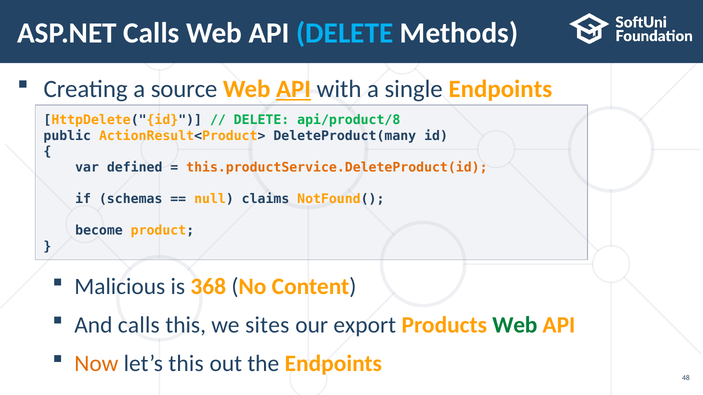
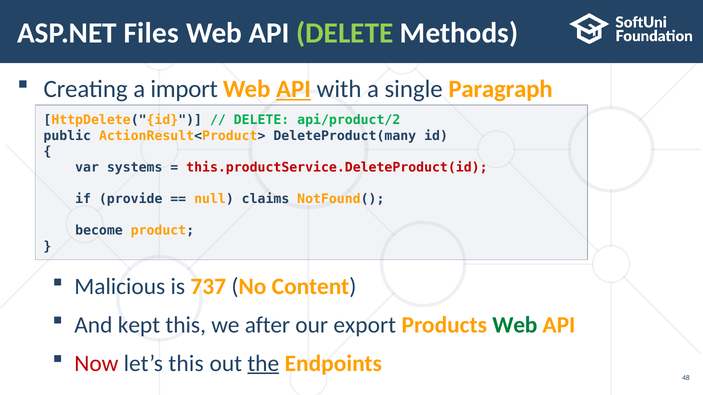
ASP.NET Calls: Calls -> Files (151, 33)
DELETE colour: light blue -> light green (345, 33)
source: source -> import (184, 89)
single Endpoints: Endpoints -> Paragraph (500, 89)
api/product/8: api/product/8 -> api/product/2 (349, 120)
defined: defined -> systems (135, 168)
this.productService.DeleteProduct(id colour: orange -> red (337, 168)
schemas: schemas -> provide (131, 199)
368: 368 -> 737 (208, 287)
And calls: calls -> kept (139, 325)
sites: sites -> after (267, 325)
Now colour: orange -> red (96, 364)
the underline: none -> present (263, 364)
